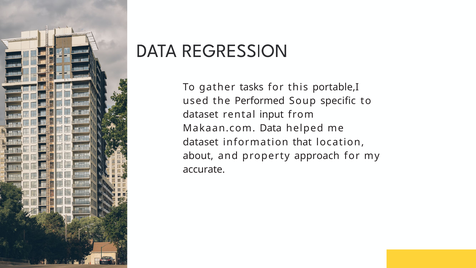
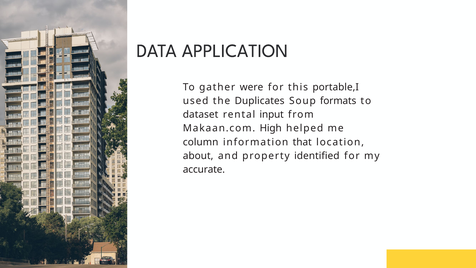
REGRESSION: REGRESSION -> APPLICATION (235, 51)
tasks: tasks -> were (252, 87)
Performed: Performed -> Duplicates (260, 101)
specific: specific -> formats (338, 101)
Makaan.com Data: Data -> High (271, 128)
dataset: dataset -> column (201, 142)
approach: approach -> identified (317, 156)
